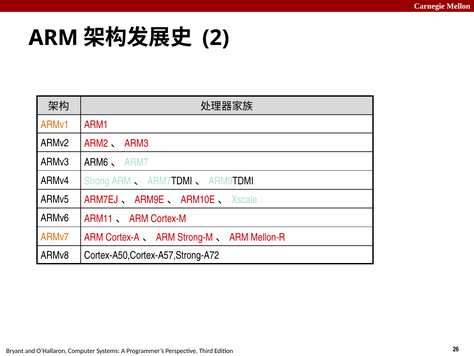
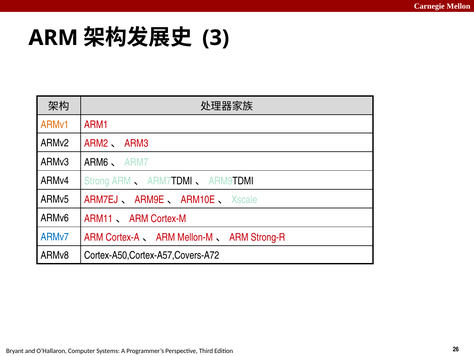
2: 2 -> 3 (216, 38)
ARMv7 colour: orange -> blue (55, 237)
Strong-M: Strong-M -> Mellon-M (195, 237)
Mellon-R: Mellon-R -> Strong-R (268, 237)
Cortex-A50,Cortex-A57,Strong-A72: Cortex-A50,Cortex-A57,Strong-A72 -> Cortex-A50,Cortex-A57,Covers-A72 (152, 255)
